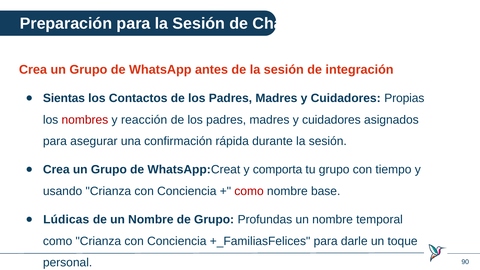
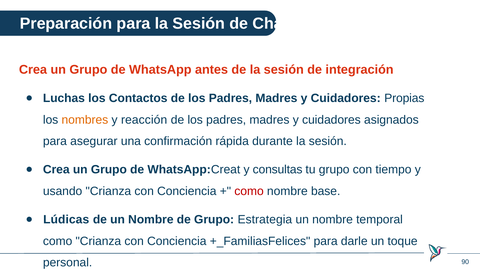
Sientas: Sientas -> Luchas (64, 98)
nombres colour: red -> orange (85, 120)
comporta: comporta -> consultas (278, 170)
Profundas: Profundas -> Estrategia (265, 219)
